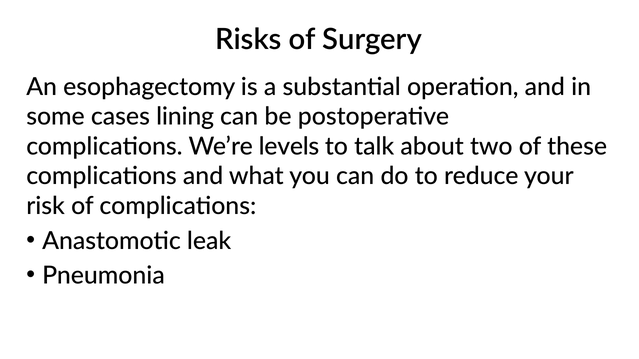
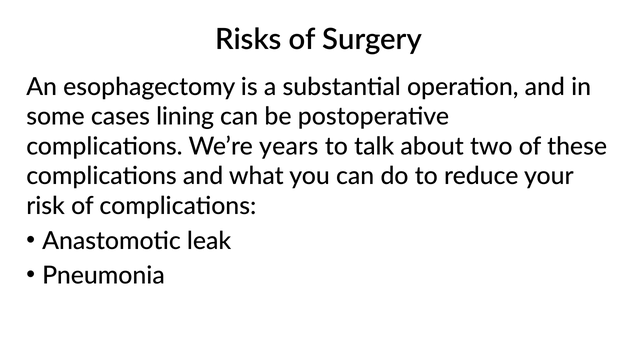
levels: levels -> years (289, 147)
